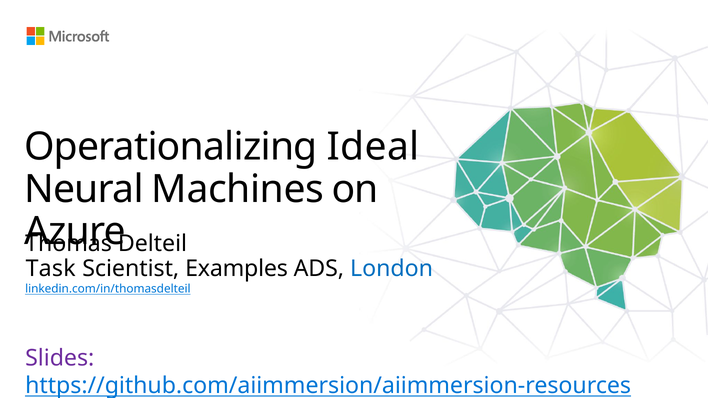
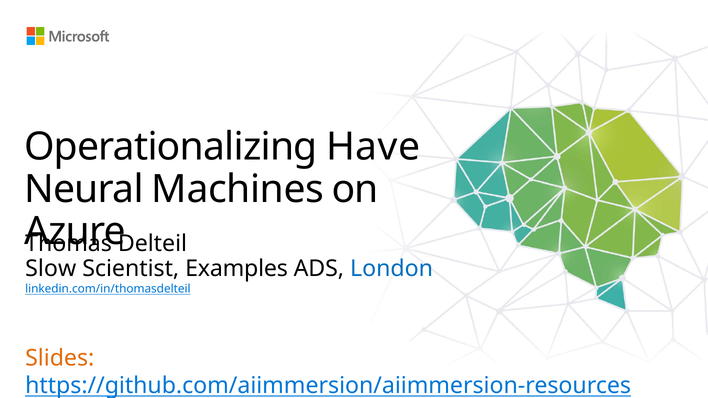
Ideal: Ideal -> Have (373, 147)
Task: Task -> Slow (51, 269)
Slides colour: purple -> orange (60, 358)
